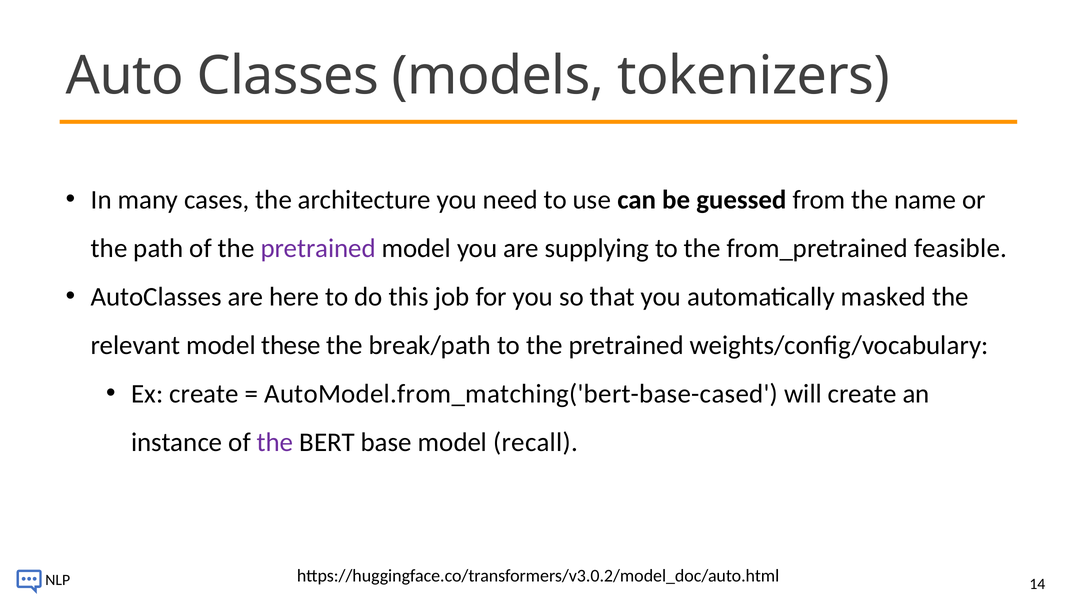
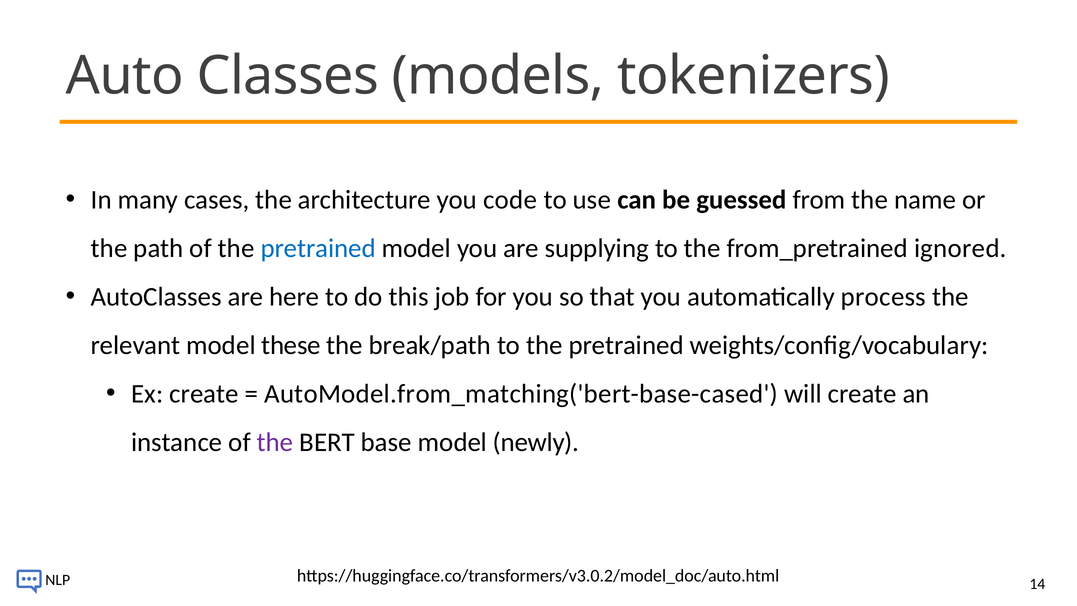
need: need -> code (510, 200)
pretrained colour: purple -> blue (318, 248)
feasible: feasible -> ignored (960, 248)
masked: masked -> process (883, 297)
recall: recall -> newly (536, 442)
